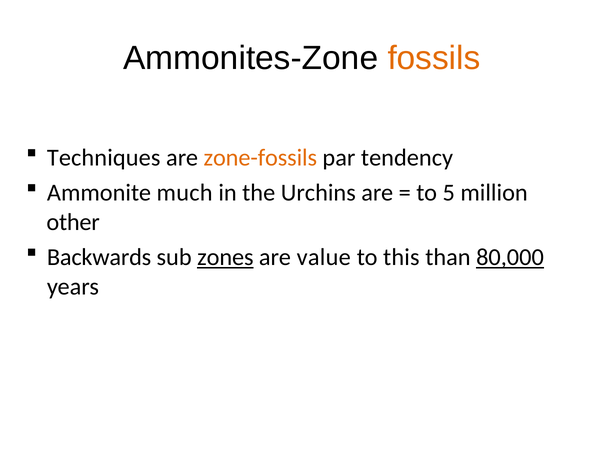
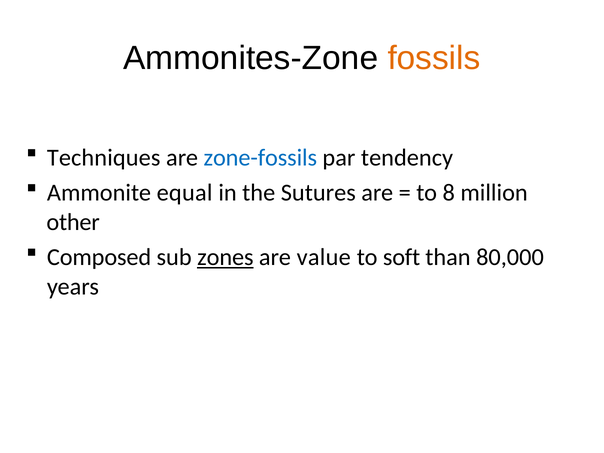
zone-fossils colour: orange -> blue (260, 157)
much: much -> equal (185, 193)
Urchins: Urchins -> Sutures (318, 193)
5: 5 -> 8 (449, 193)
Backwards: Backwards -> Composed (99, 257)
this: this -> soft (402, 257)
80,000 underline: present -> none (510, 257)
